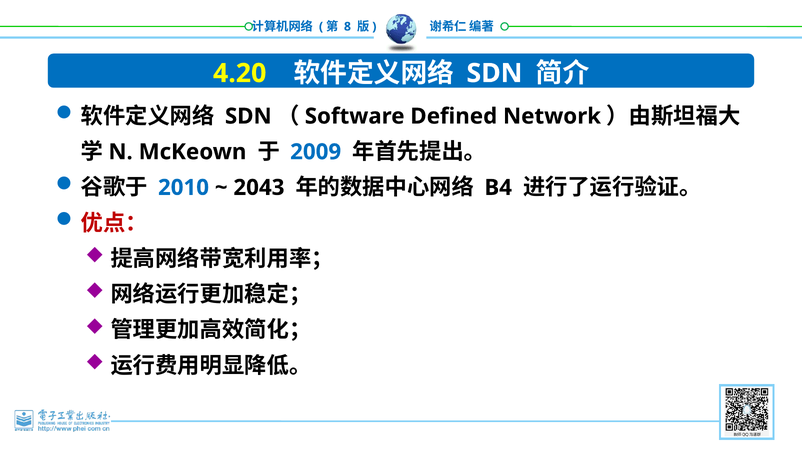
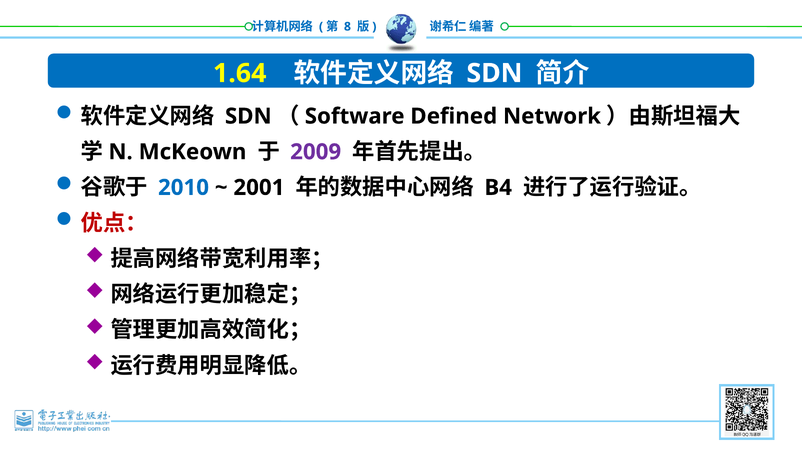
4.20: 4.20 -> 1.64 (240, 73)
2009 colour: blue -> purple (316, 152)
2043: 2043 -> 2001 (259, 188)
